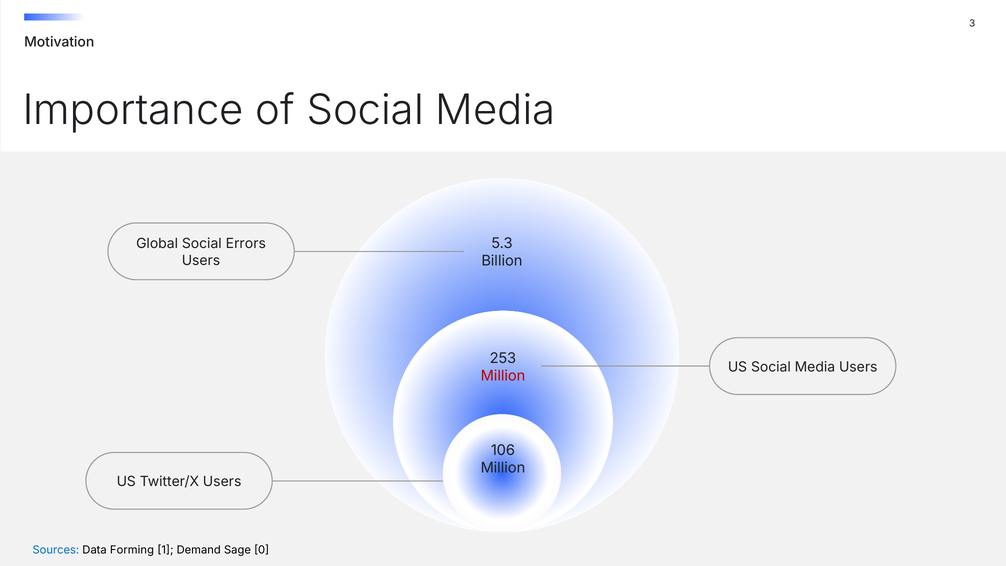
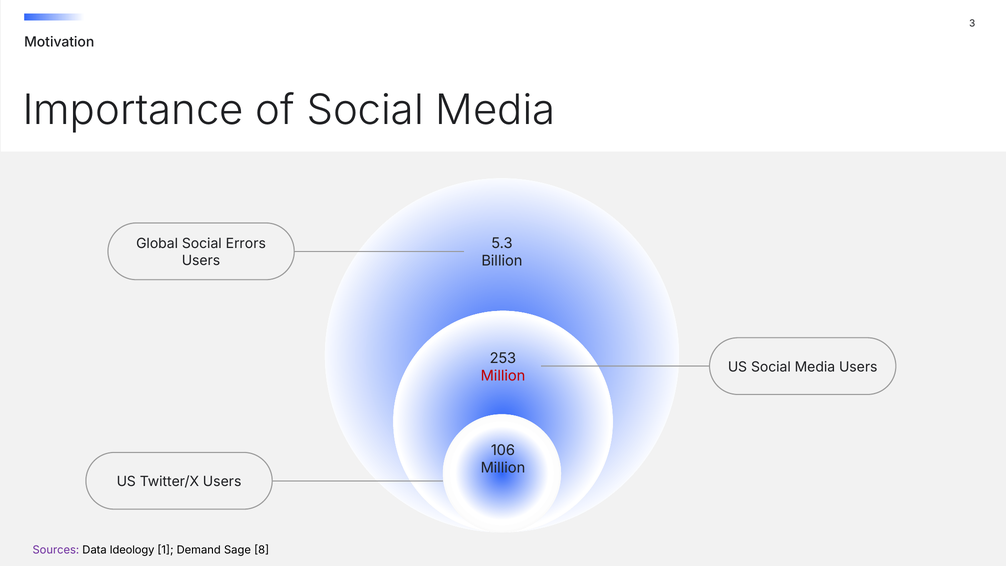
Sources colour: blue -> purple (56, 550)
Forming: Forming -> Ideology (132, 550)
0: 0 -> 8 (262, 550)
